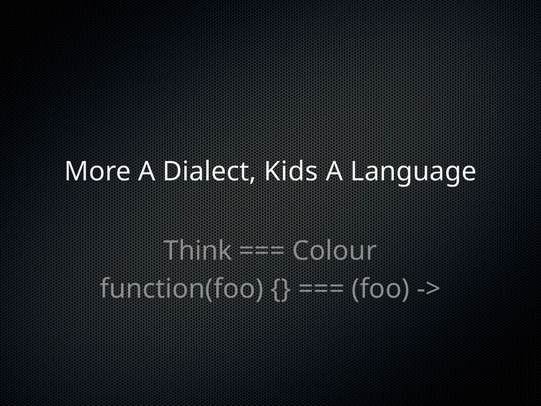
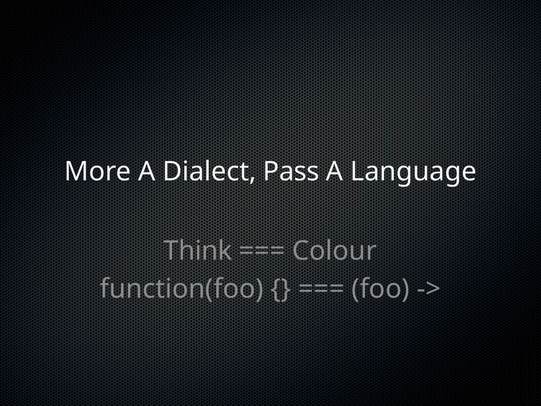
Kids: Kids -> Pass (291, 171)
